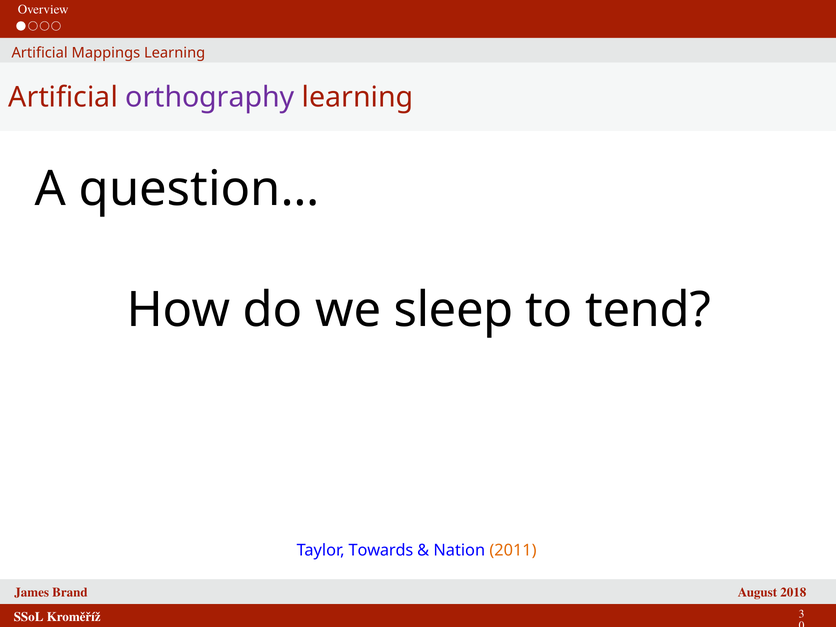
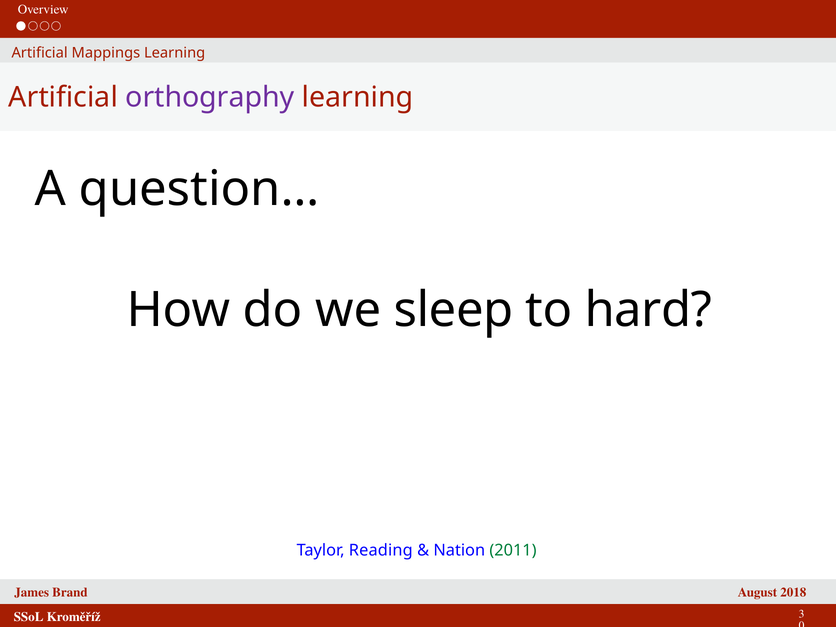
tend: tend -> hard (648, 310)
Towards: Towards -> Reading (381, 550)
2011 colour: orange -> green (513, 550)
